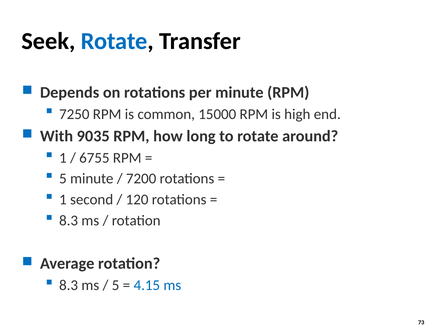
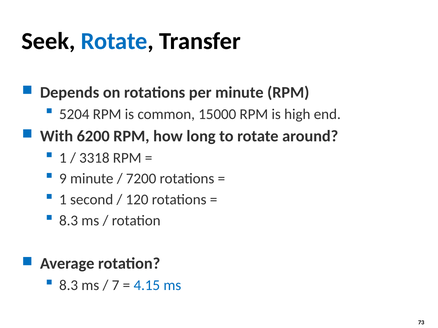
7250: 7250 -> 5204 (74, 114)
9035: 9035 -> 6200 (93, 136)
6755: 6755 -> 3318 (94, 158)
5: 5 -> 9 (63, 179)
5: 5 -> 7 (116, 286)
